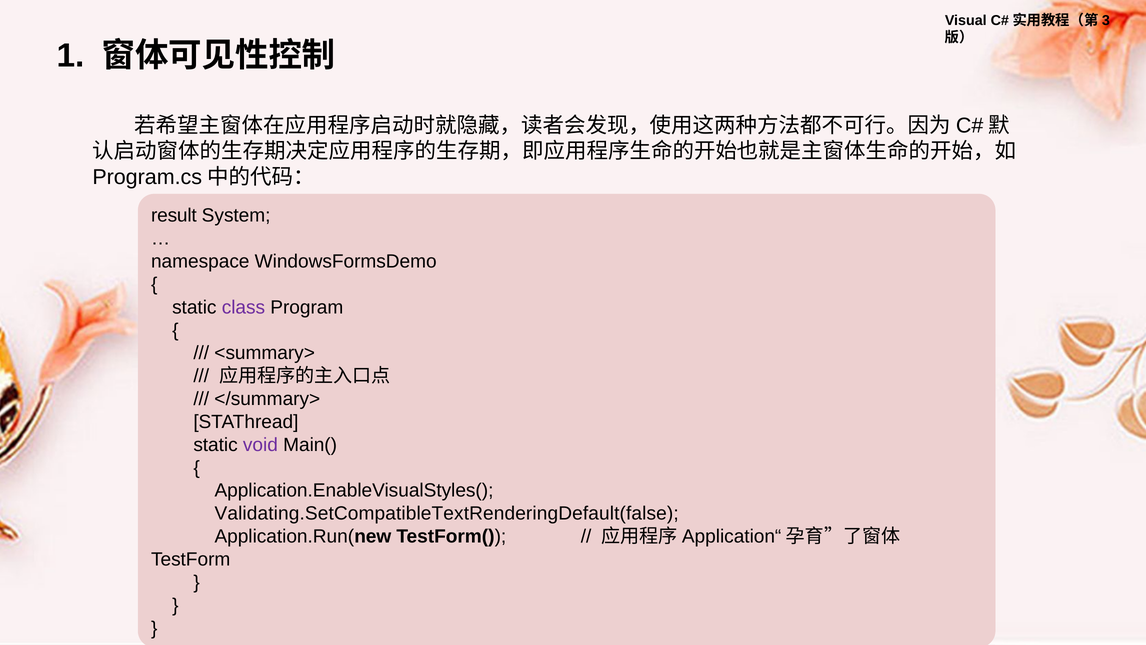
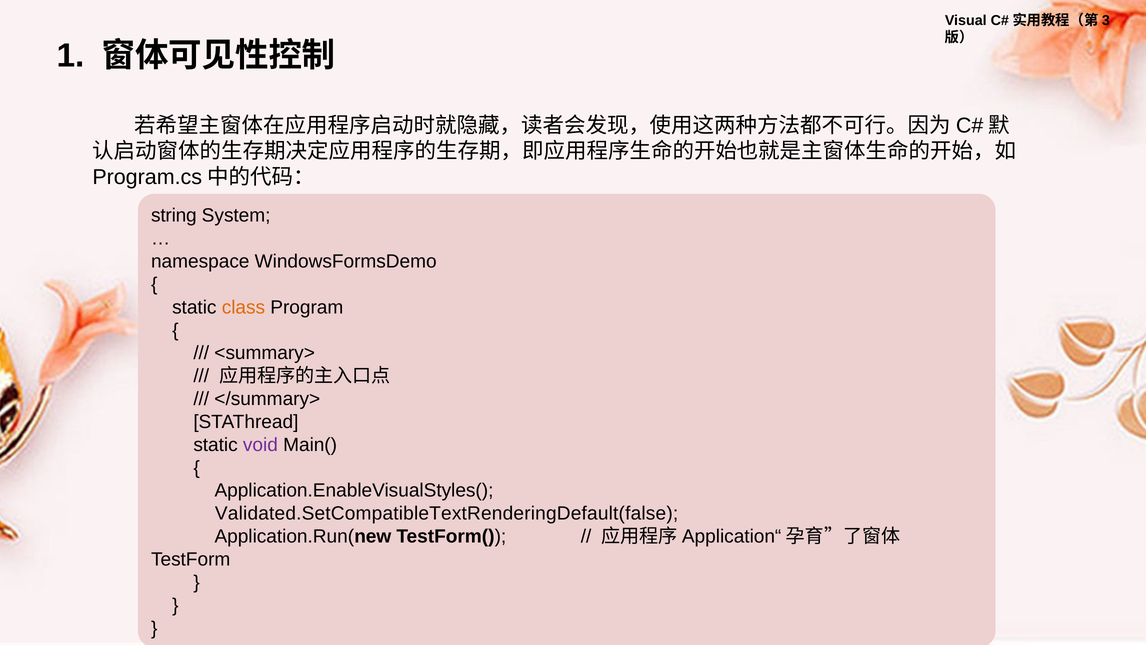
result: result -> string (174, 215)
class colour: purple -> orange (243, 307)
Validating.SetCompatibleTextRenderingDefault(false: Validating.SetCompatibleTextRenderingDefault(false -> Validated.SetCompatibleTextRenderingDefault(false (447, 513)
